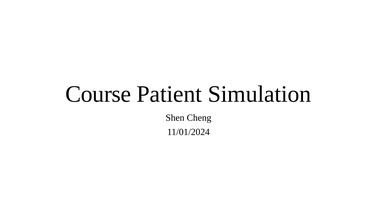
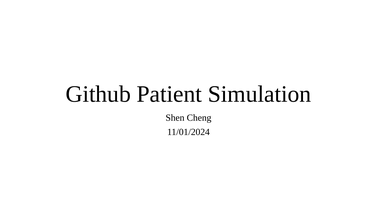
Course: Course -> Github (98, 94)
